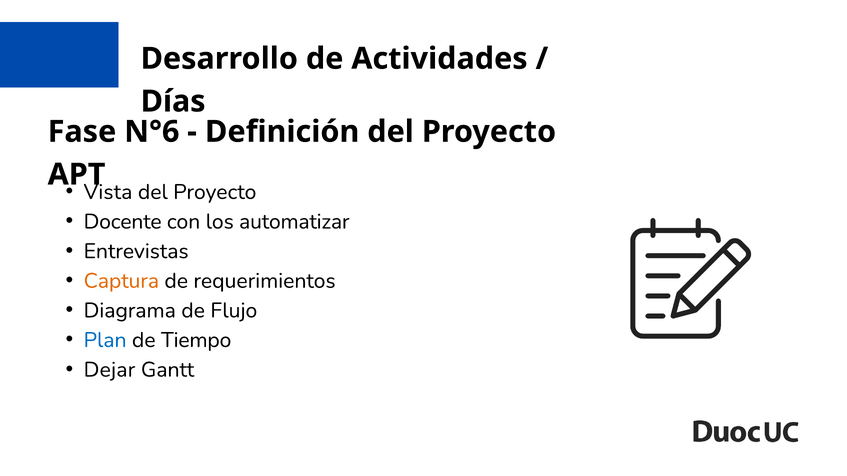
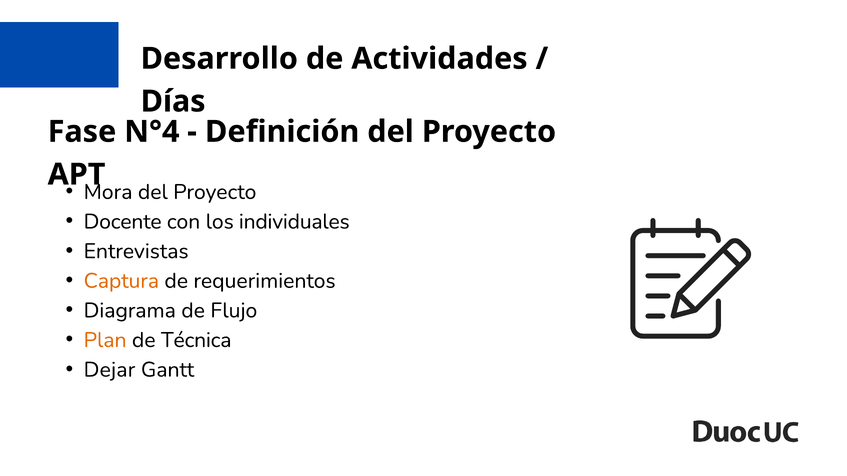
N°6: N°6 -> N°4 (152, 132)
Vista: Vista -> Mora (108, 192)
automatizar: automatizar -> individuales (294, 222)
Plan colour: blue -> orange (105, 340)
Tiempo: Tiempo -> Técnica (196, 340)
